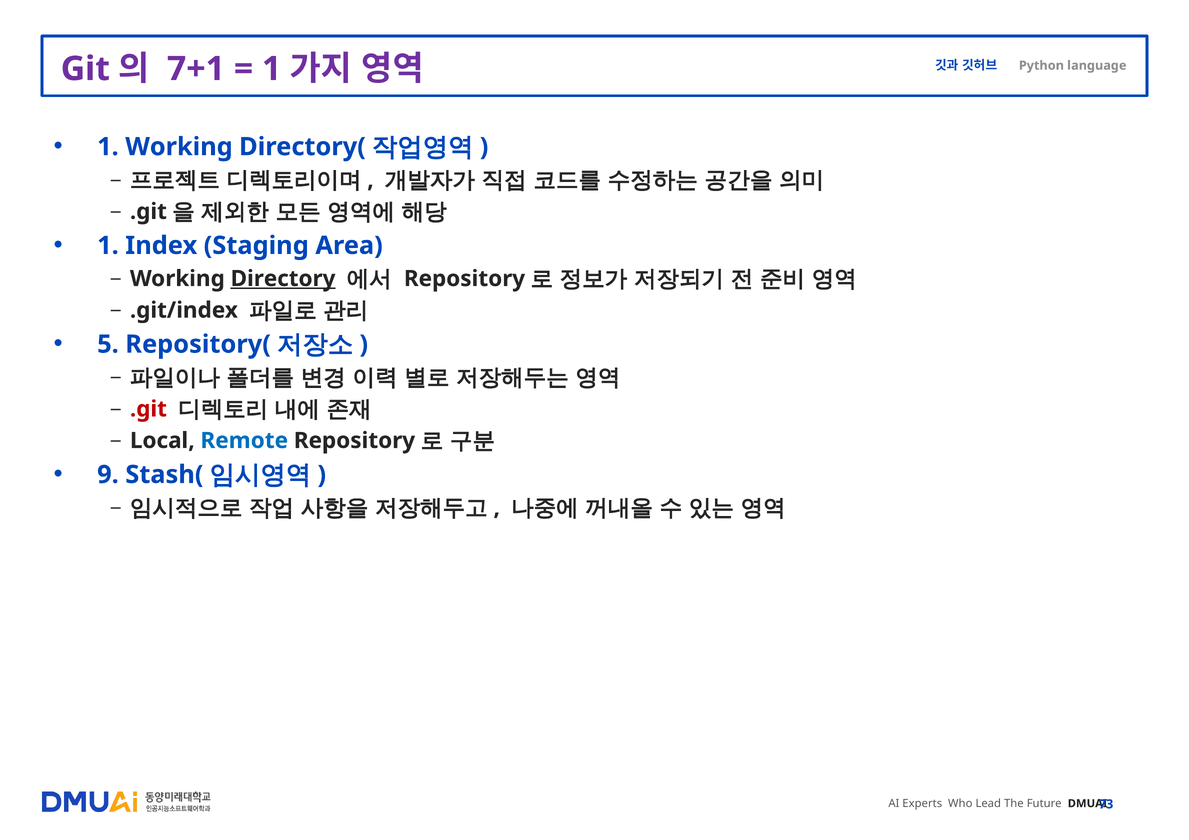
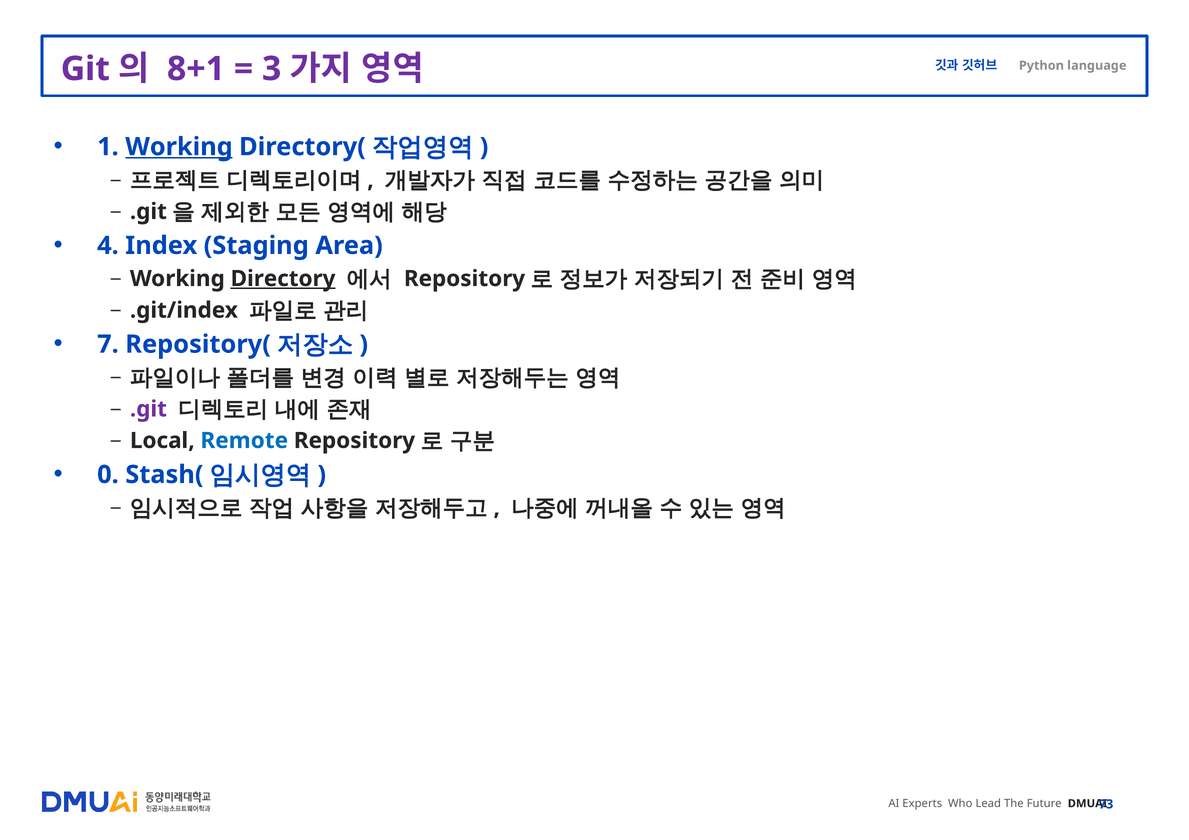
7+1: 7+1 -> 8+1 (196, 69)
1: 1 -> 3 (272, 69)
Working underline: none -> present (179, 147)
1: 1 -> 4 (108, 246)
5: 5 -> 7 (108, 345)
.git colour: red -> purple (148, 409)
9: 9 -> 0 (108, 475)
